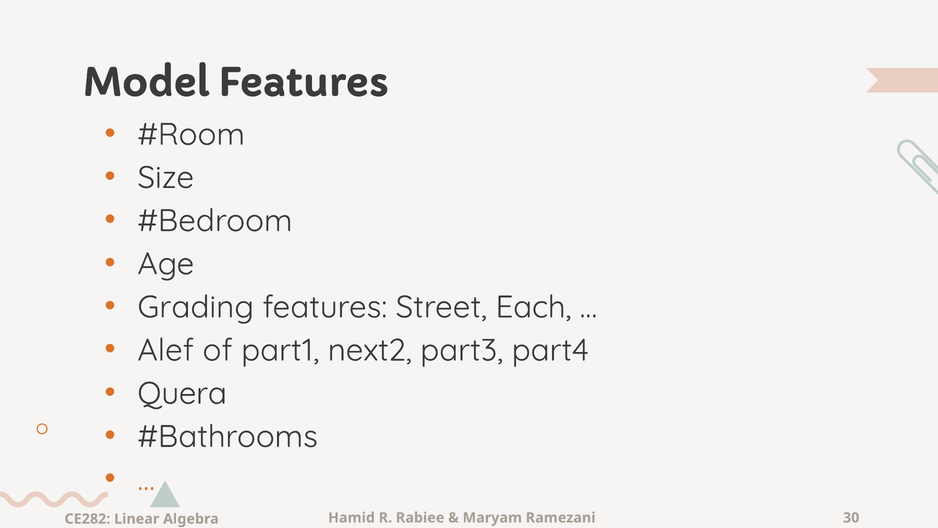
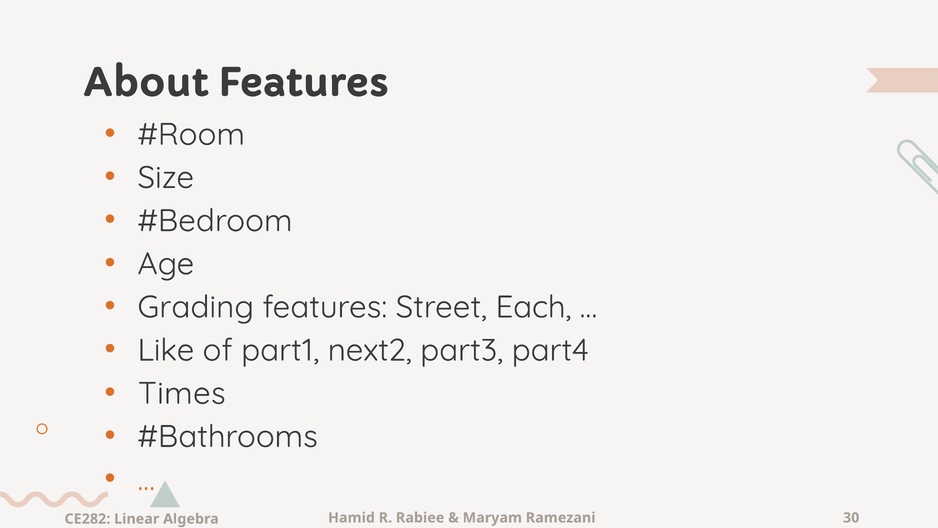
Model: Model -> About (146, 83)
Alef: Alef -> Like (166, 350)
Quera: Quera -> Times (182, 393)
